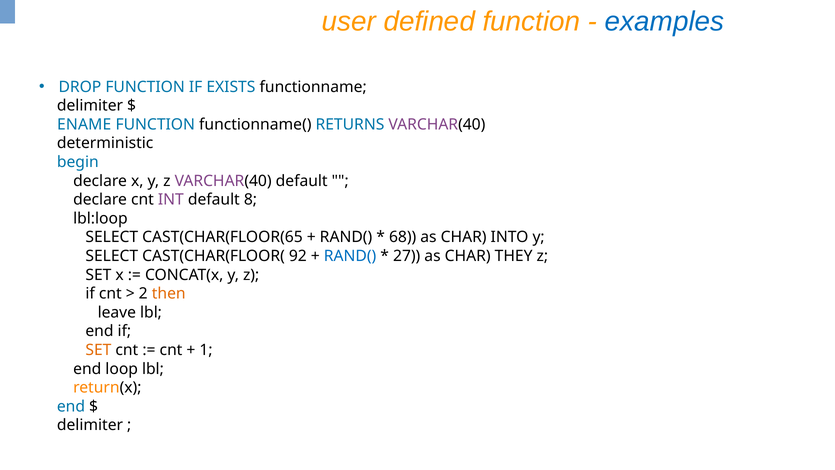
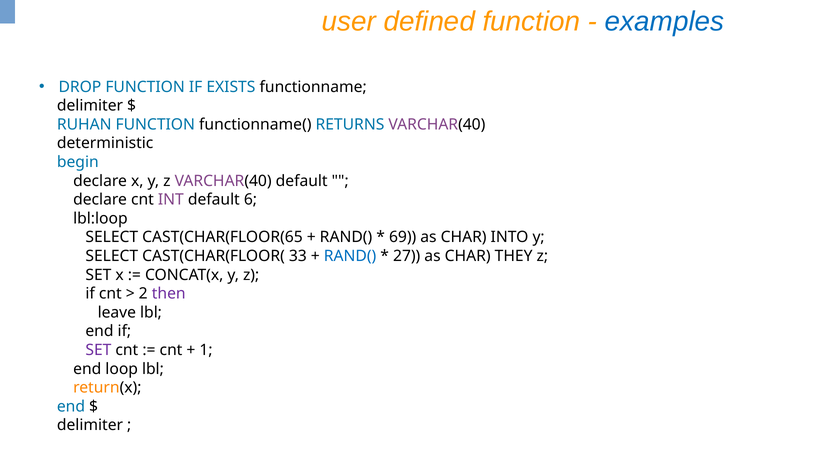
ENAME: ENAME -> RUHAN (84, 124)
8: 8 -> 6 (250, 199)
68: 68 -> 69 (403, 237)
92: 92 -> 33 (298, 256)
then colour: orange -> purple (169, 293)
SET colour: orange -> purple (98, 350)
